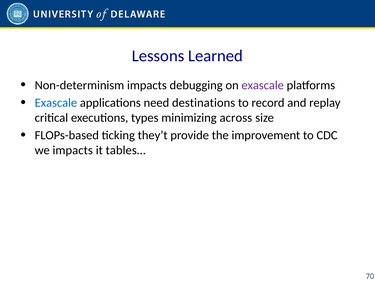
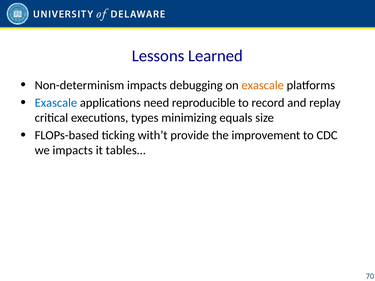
exascale colour: purple -> orange (263, 85)
destinations: destinations -> reproducible (204, 103)
across: across -> equals (236, 118)
they’t: they’t -> with’t (153, 135)
